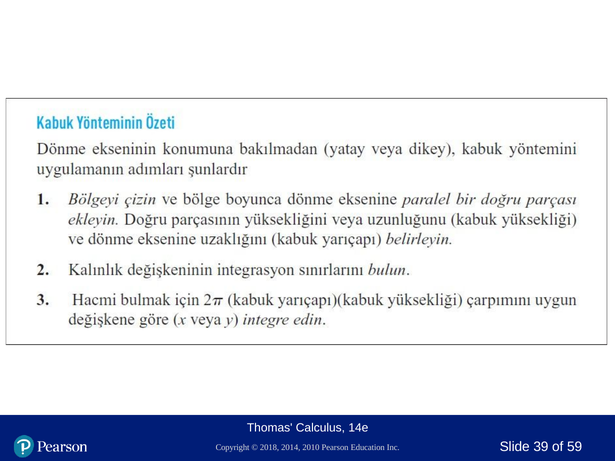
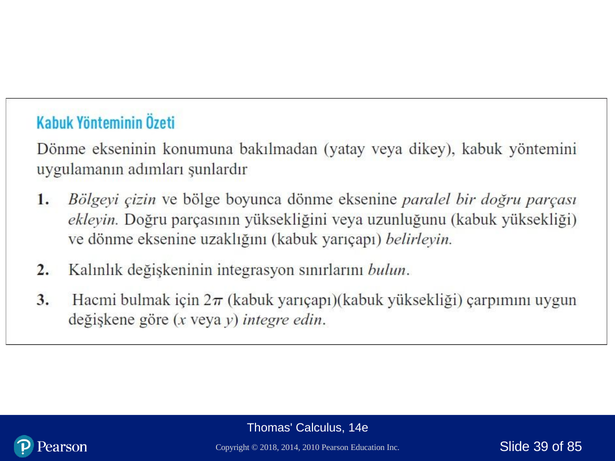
59: 59 -> 85 (575, 447)
